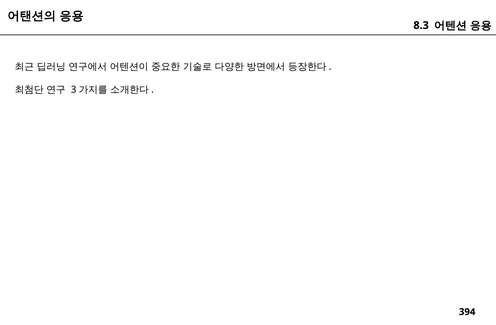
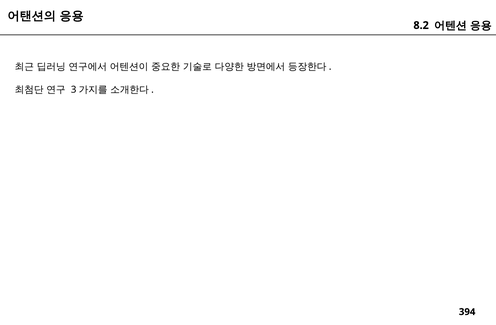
8.3: 8.3 -> 8.2 (421, 25)
